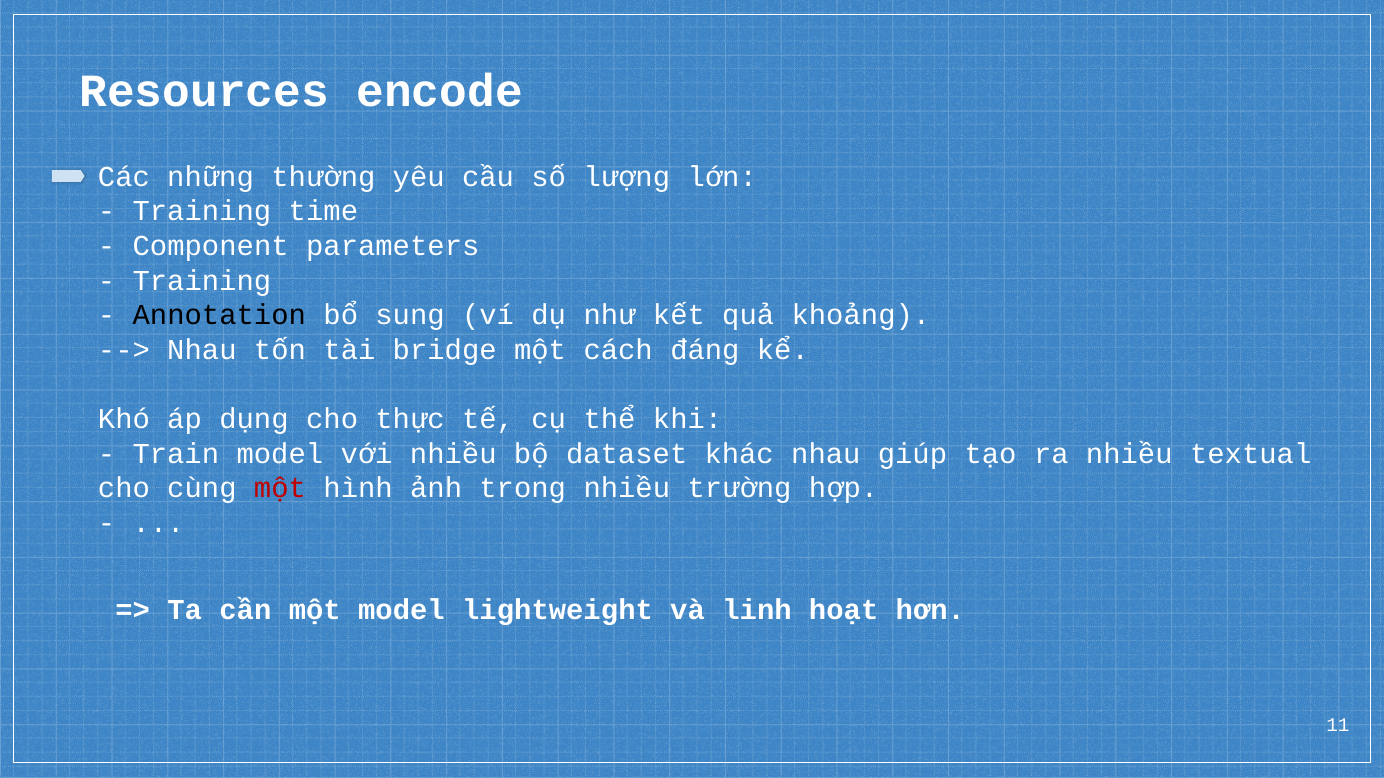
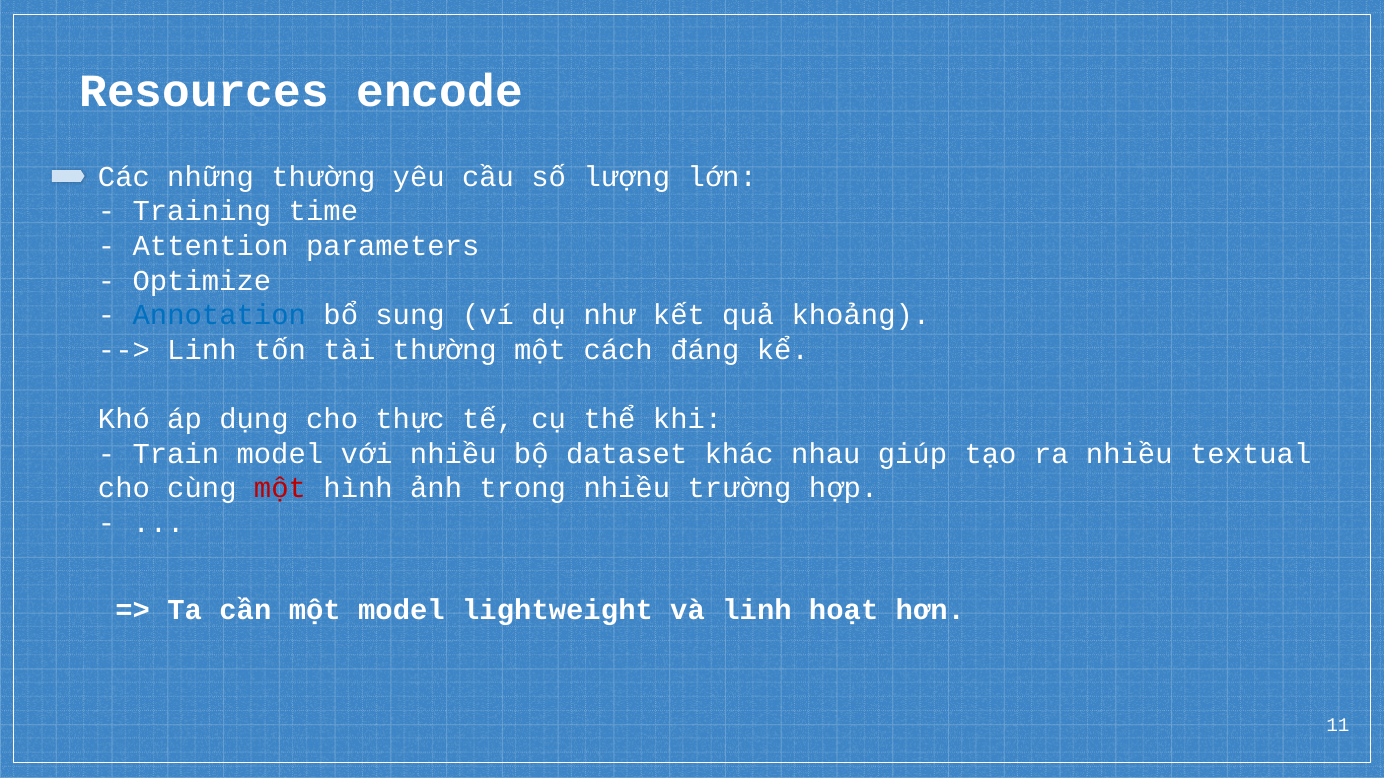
Component: Component -> Attention (211, 246)
Training: Training -> Optimize (202, 281)
Annotation colour: black -> blue (219, 315)
Nhau: Nhau -> Linh (202, 350)
tài bridge: bridge -> thường (445, 350)
